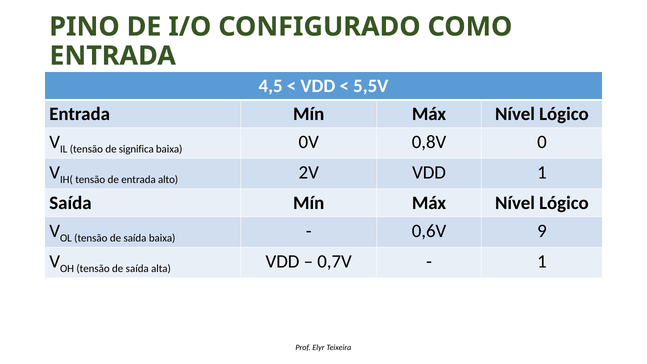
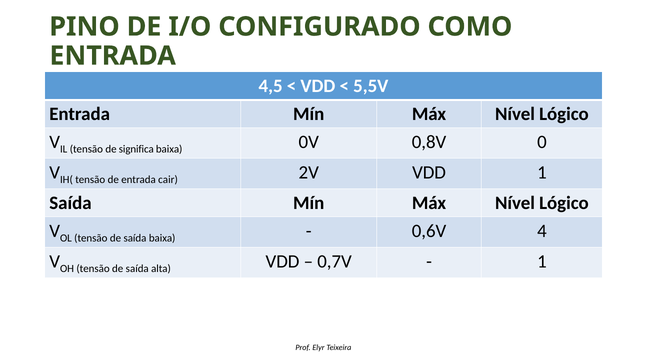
alto: alto -> cair (168, 180)
9: 9 -> 4 (542, 231)
